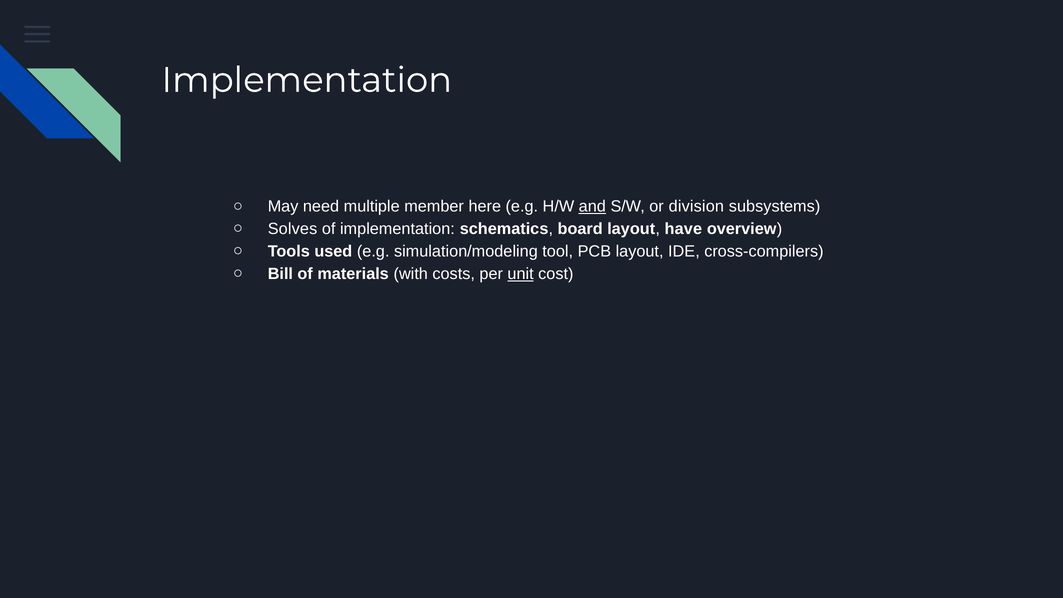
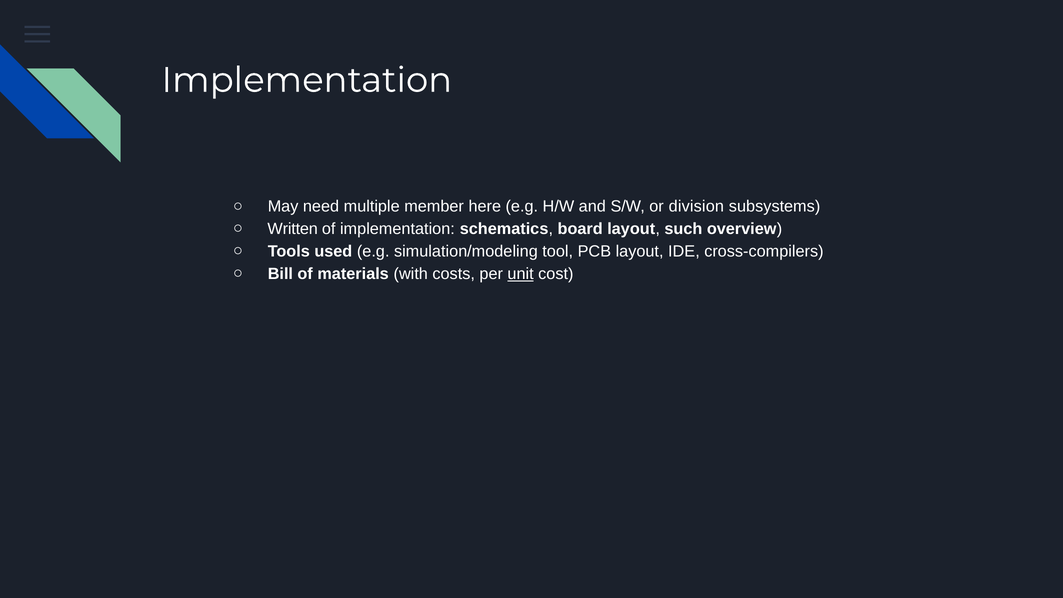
and underline: present -> none (592, 207)
Solves: Solves -> Written (293, 229)
have: have -> such (683, 229)
